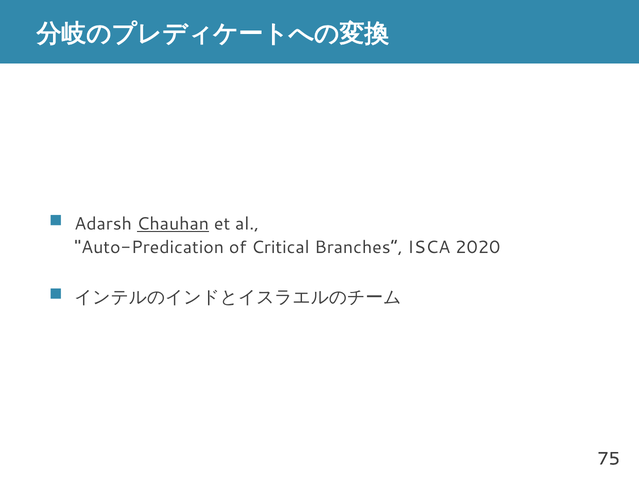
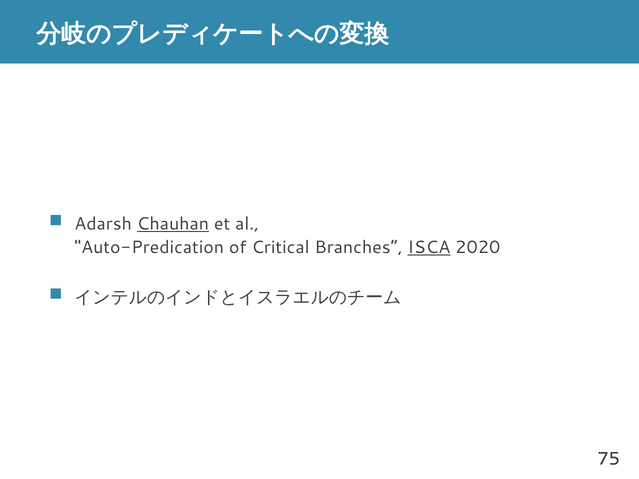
ISCA underline: none -> present (429, 247)
